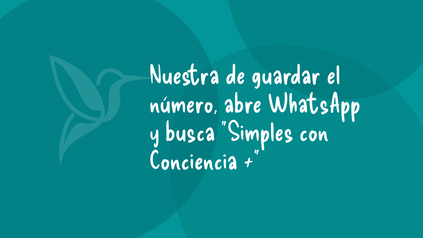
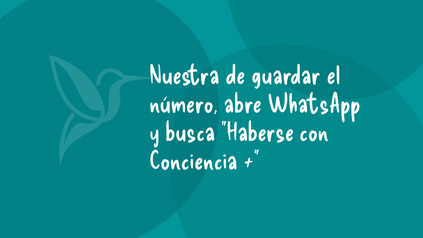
Simples: Simples -> Haberse (258, 133)
